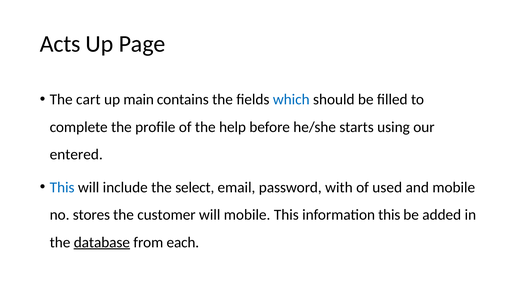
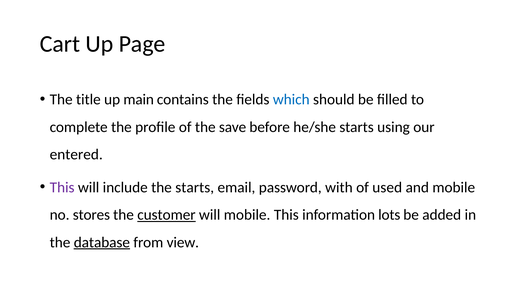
Acts: Acts -> Cart (60, 44)
cart: cart -> title (88, 100)
help: help -> save (233, 127)
This colour: blue -> purple (62, 188)
the select: select -> starts (195, 188)
customer underline: none -> present (166, 215)
information this: this -> lots (389, 215)
each: each -> view (183, 242)
